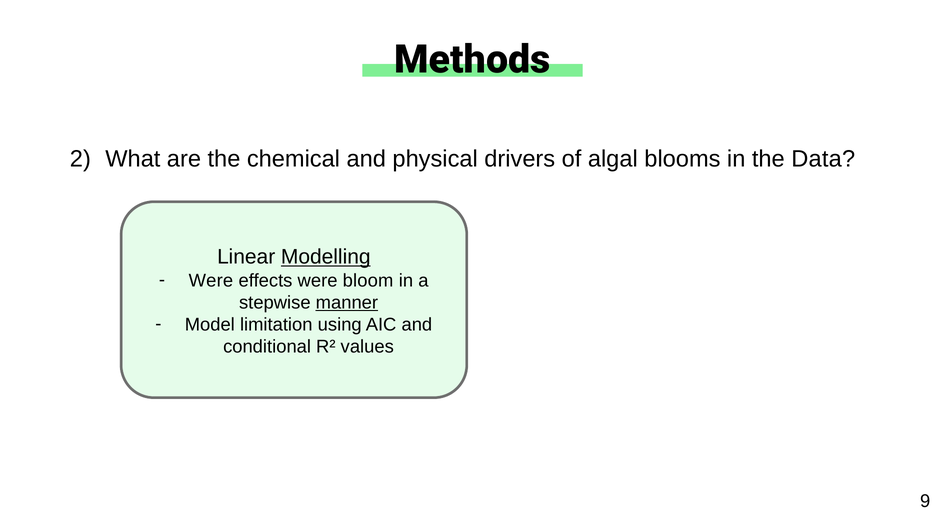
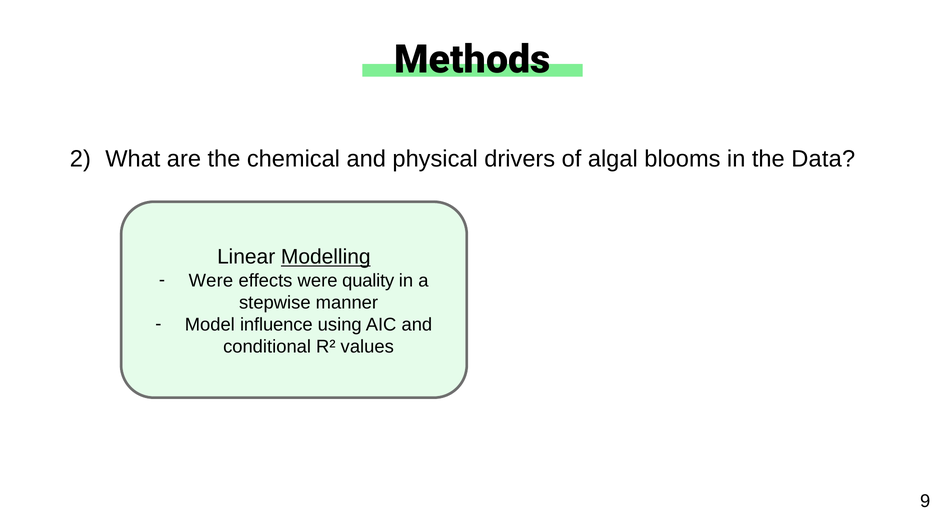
bloom: bloom -> quality (368, 280)
manner underline: present -> none (347, 302)
limitation: limitation -> influence (276, 324)
